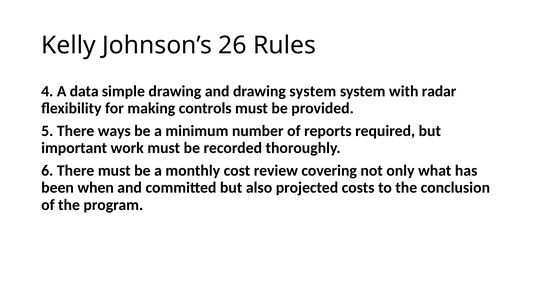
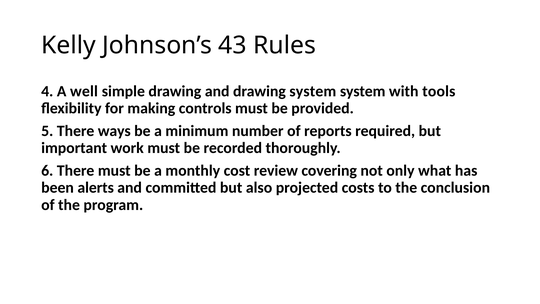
26: 26 -> 43 (232, 45)
data: data -> well (84, 91)
radar: radar -> tools (439, 91)
when: when -> alerts (96, 188)
